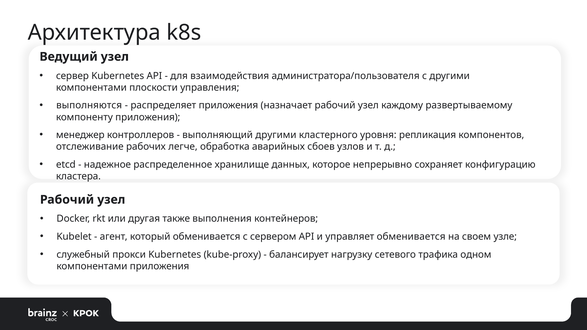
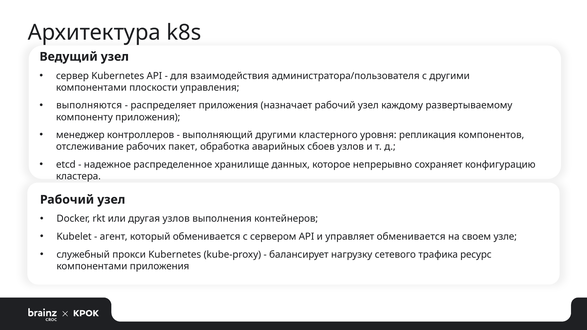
легче: легче -> пакет (183, 147)
другая также: также -> узлов (176, 219)
одном: одном -> ресурс (476, 255)
